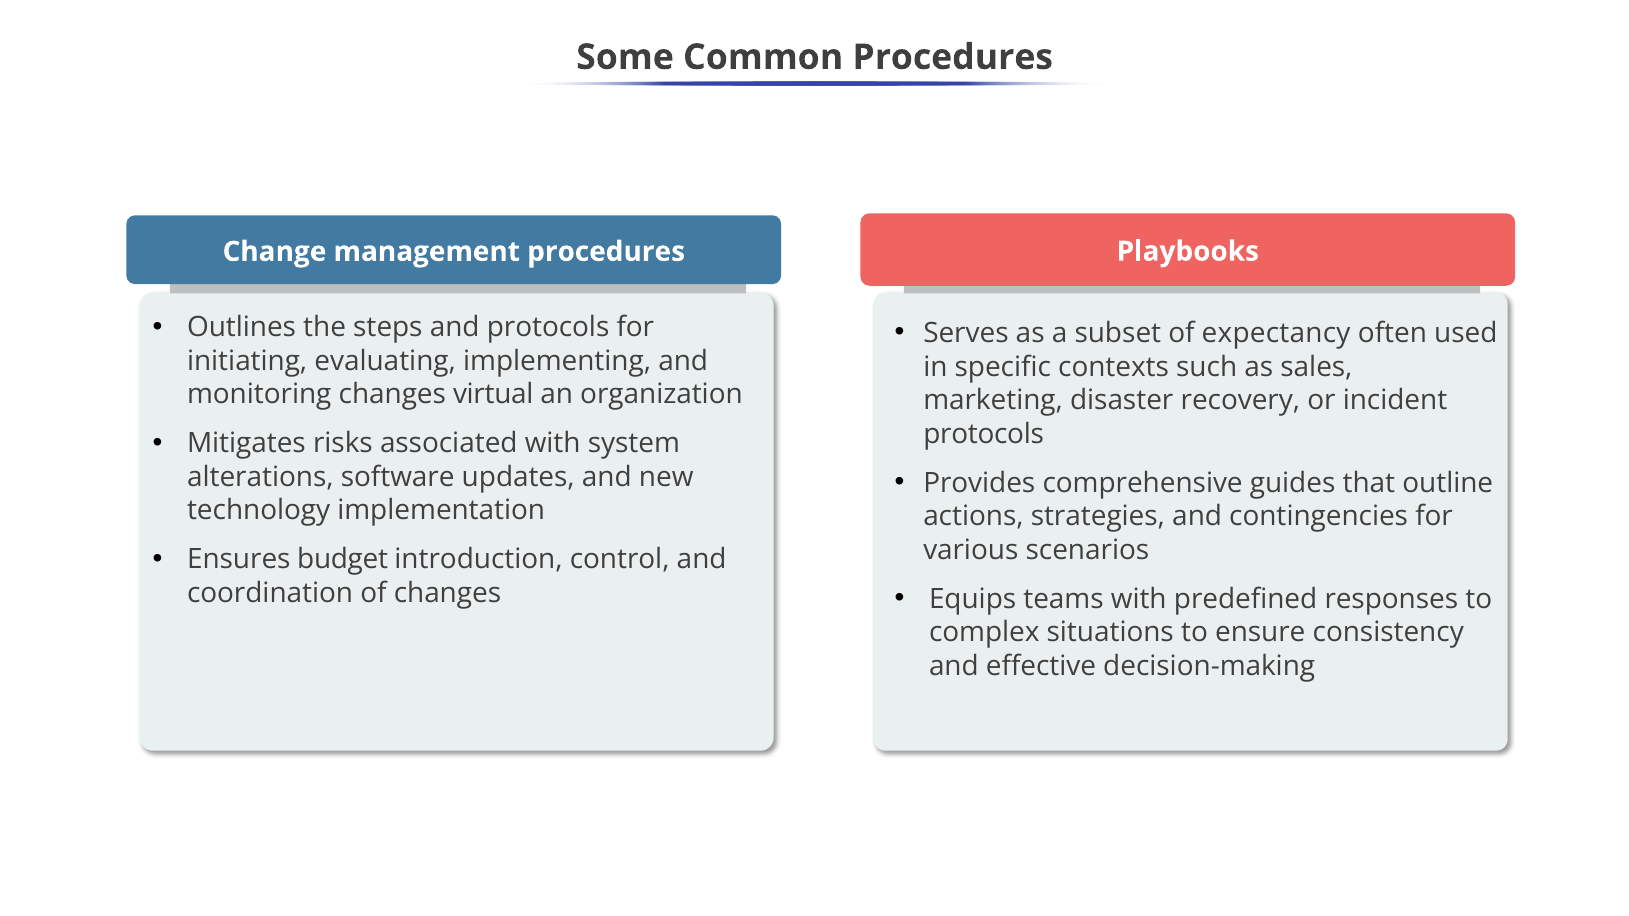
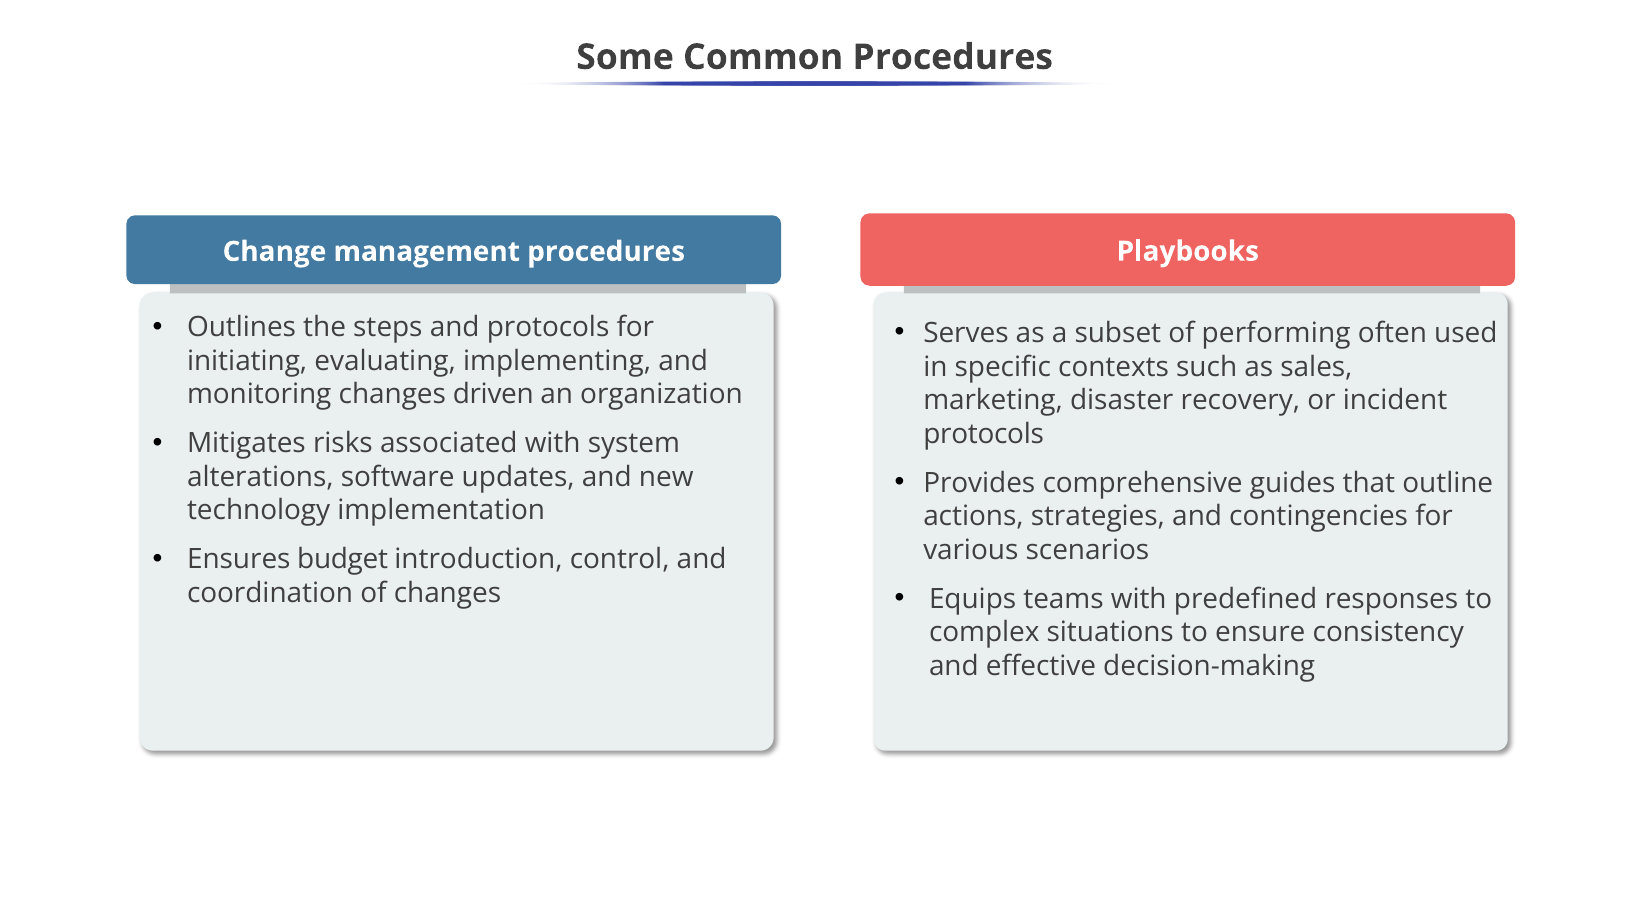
expectancy: expectancy -> performing (1276, 333)
virtual: virtual -> driven (493, 395)
